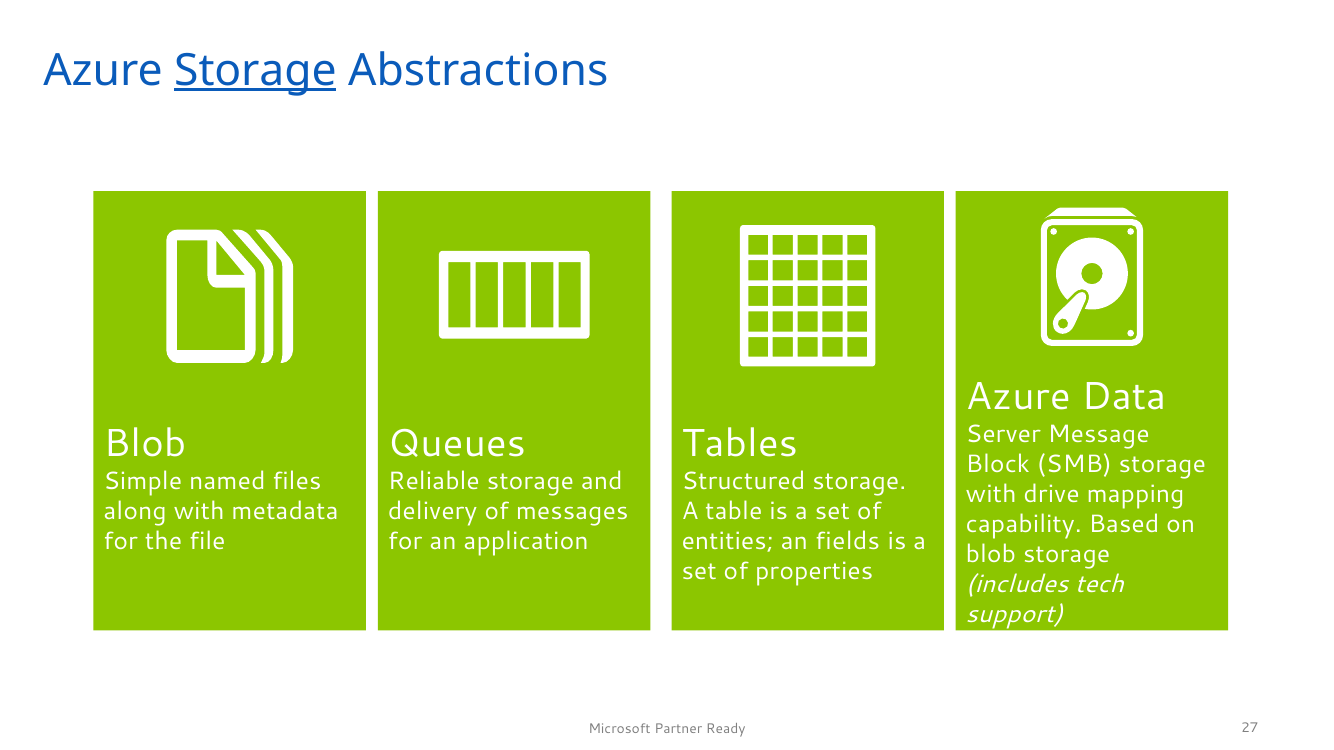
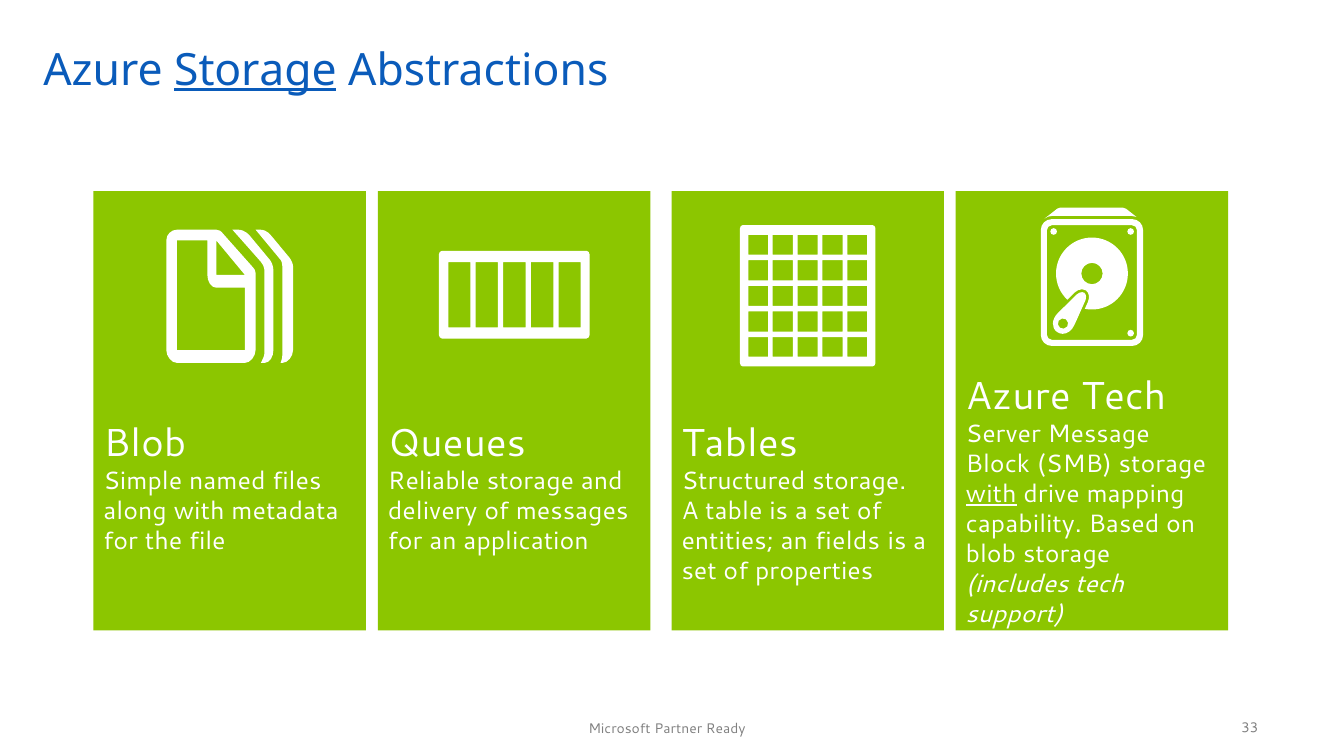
Azure Data: Data -> Tech (1124, 397)
with underline: none -> present (991, 495)
27: 27 -> 33 (1250, 728)
